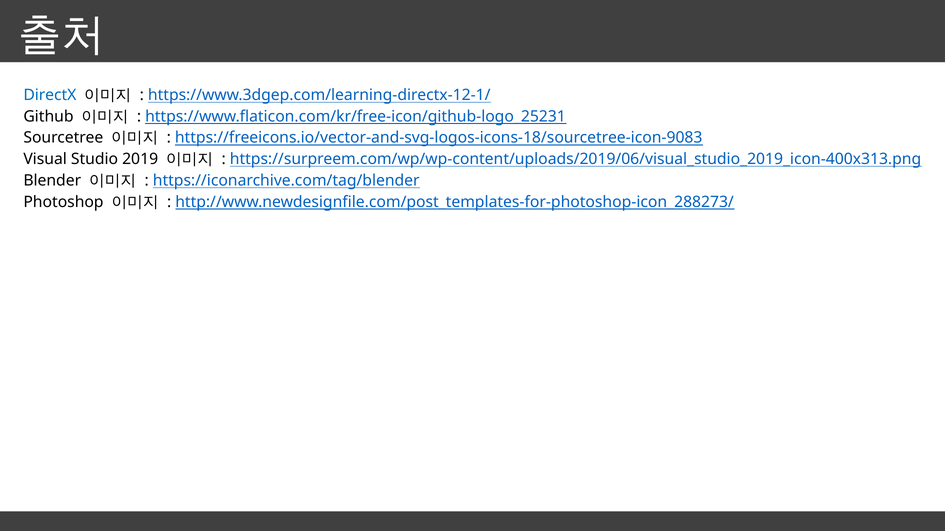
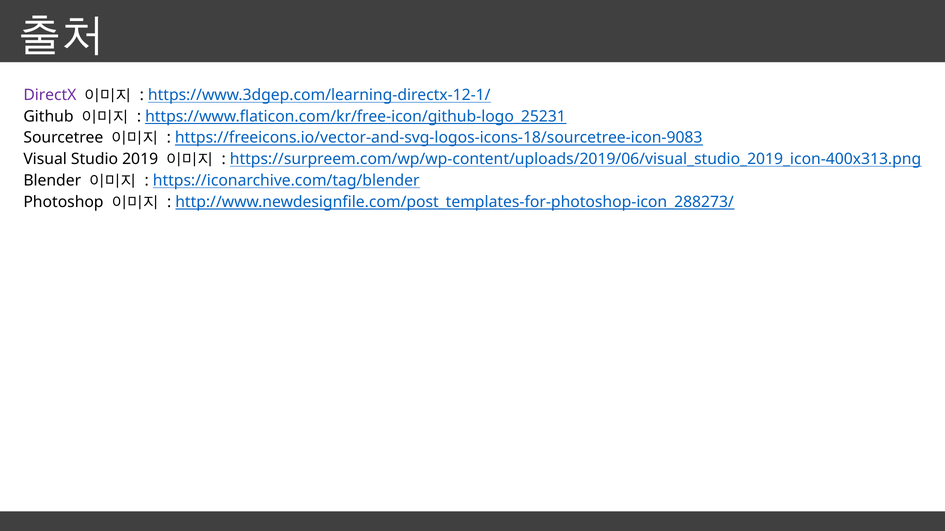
DirectX colour: blue -> purple (50, 95)
